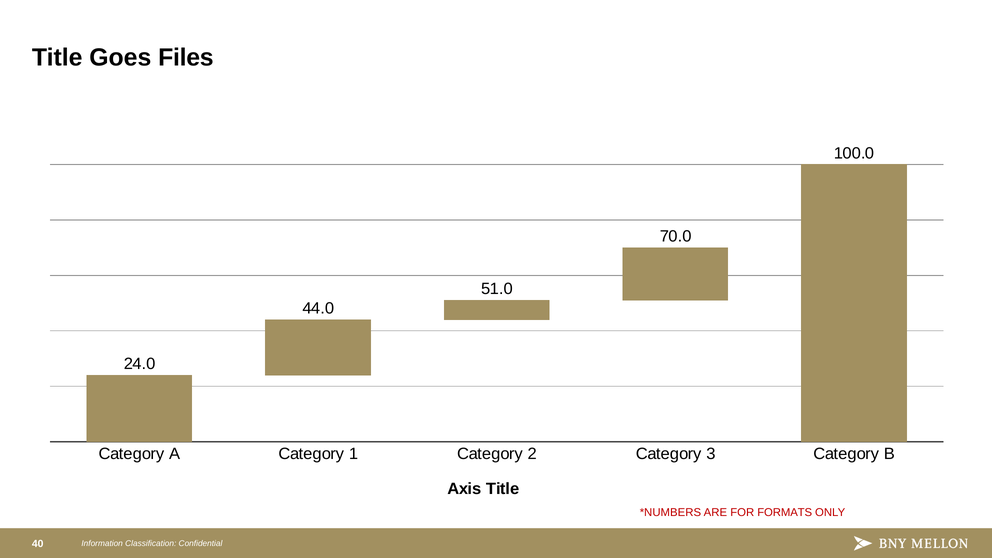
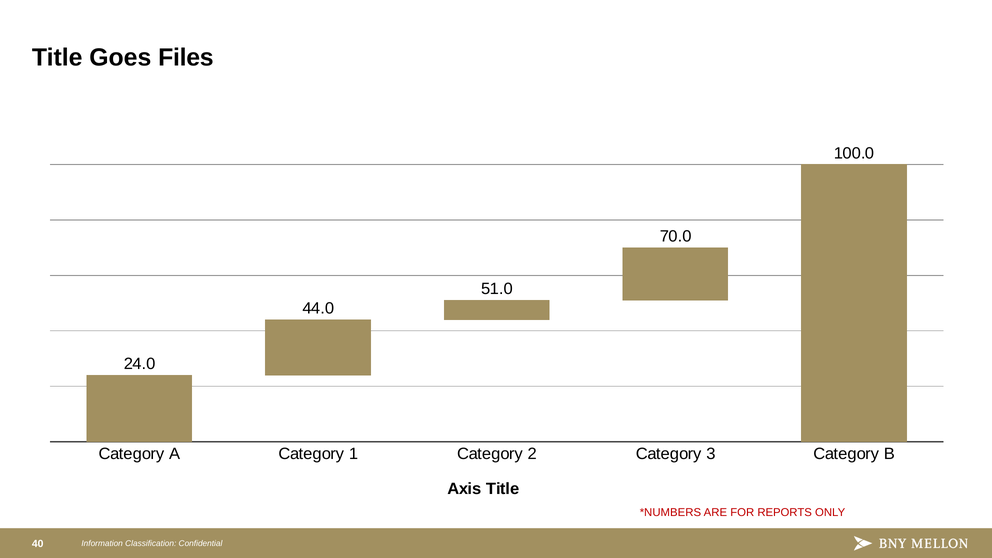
FORMATS: FORMATS -> REPORTS (785, 512)
